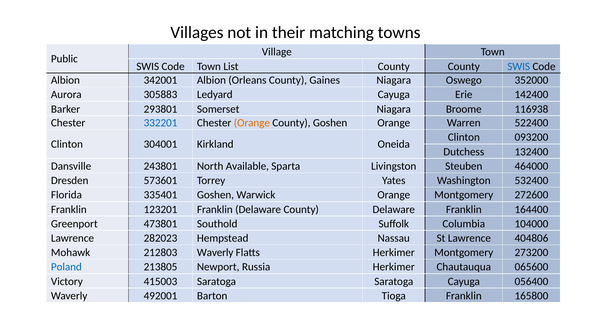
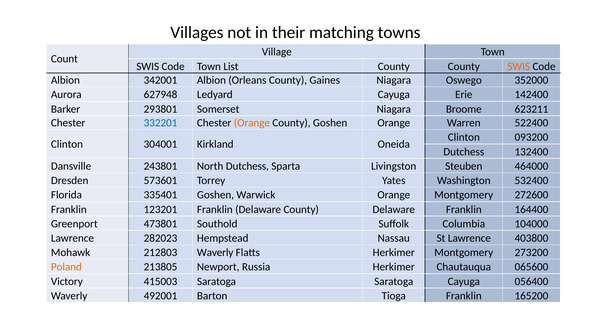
Public: Public -> Count (64, 59)
SWIS colour: blue -> orange (519, 66)
305883: 305883 -> 627948 (161, 94)
116938: 116938 -> 623211 (531, 109)
North Available: Available -> Dutchess (247, 166)
404806: 404806 -> 403800 (531, 238)
Poland colour: blue -> orange (66, 267)
165800: 165800 -> 165200 (531, 295)
